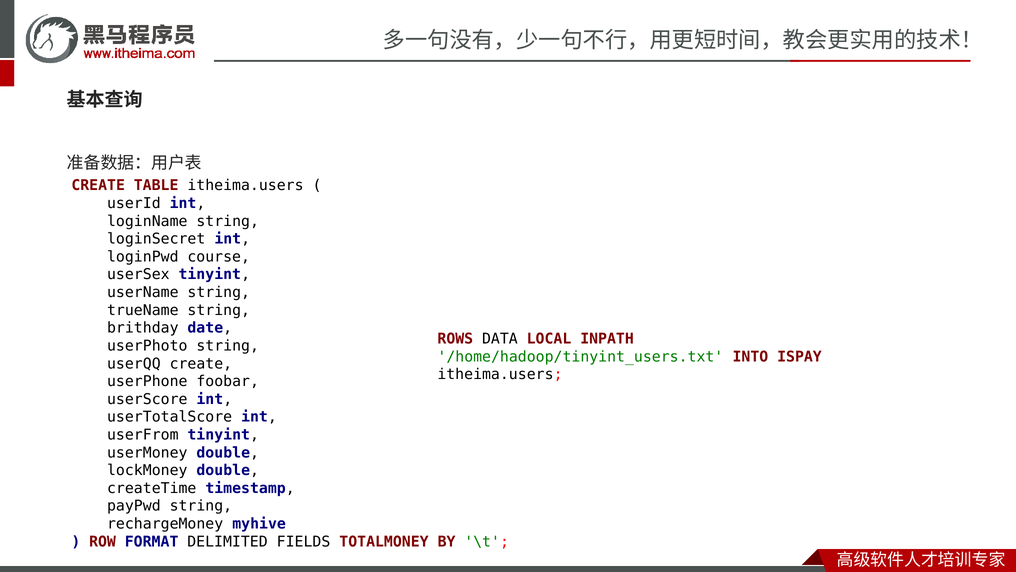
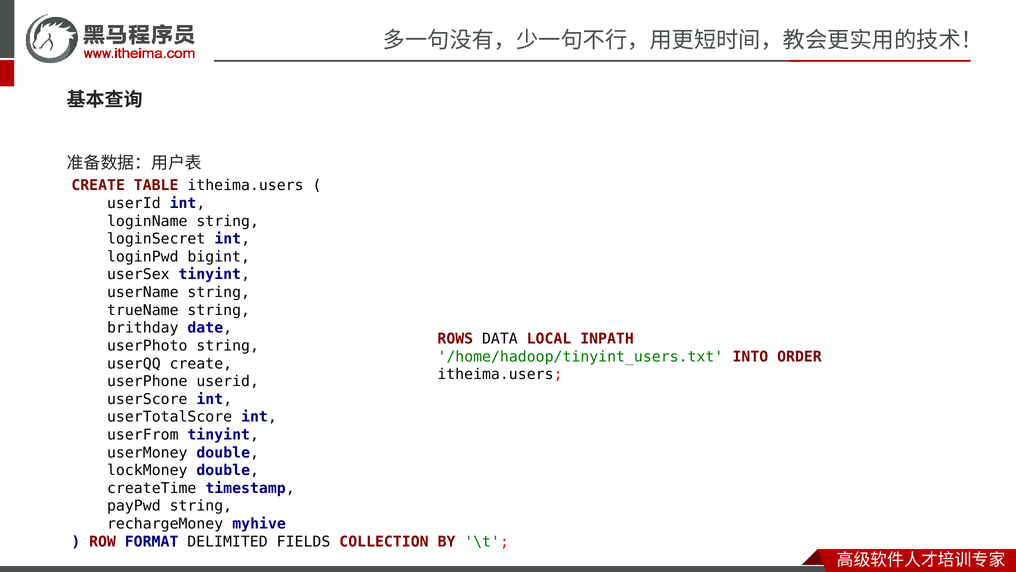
course: course -> bigint (219, 257)
ISPAY: ISPAY -> ORDER (799, 356)
userPhone foobar: foobar -> userid (228, 381)
TOTALMONEY: TOTALMONEY -> COLLECTION (384, 541)
